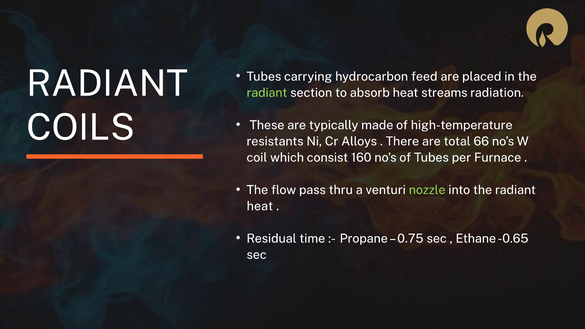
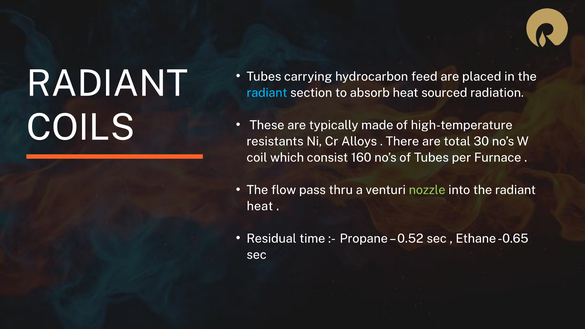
radiant colour: light green -> light blue (267, 93)
streams: streams -> sourced (444, 93)
66: 66 -> 30 (481, 141)
0.75: 0.75 -> 0.52 (410, 239)
